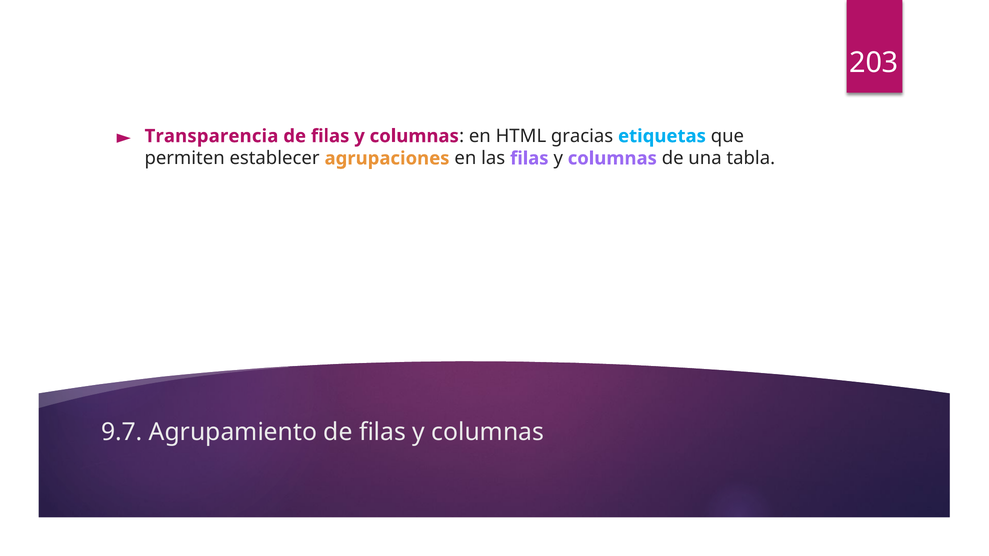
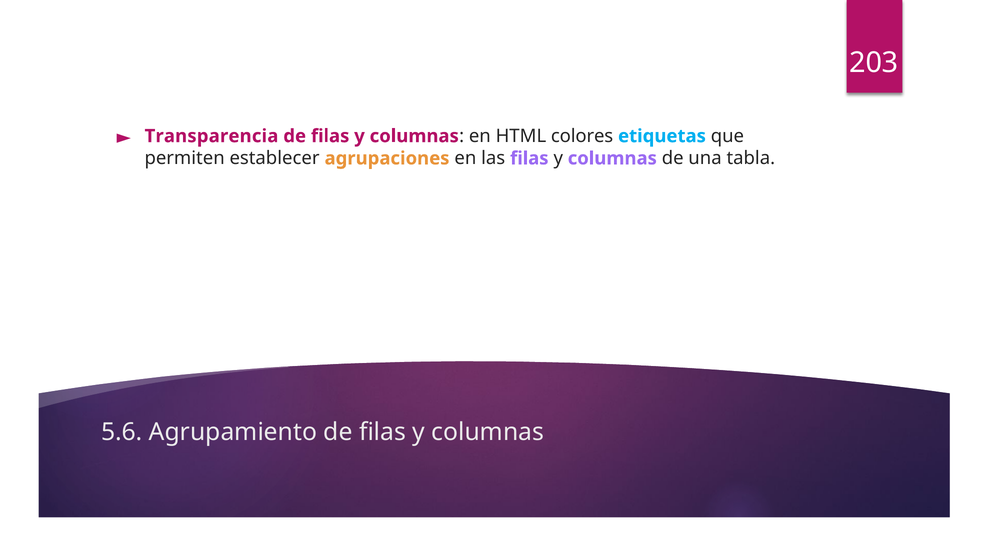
gracias: gracias -> colores (582, 136)
9.7: 9.7 -> 5.6 (122, 432)
